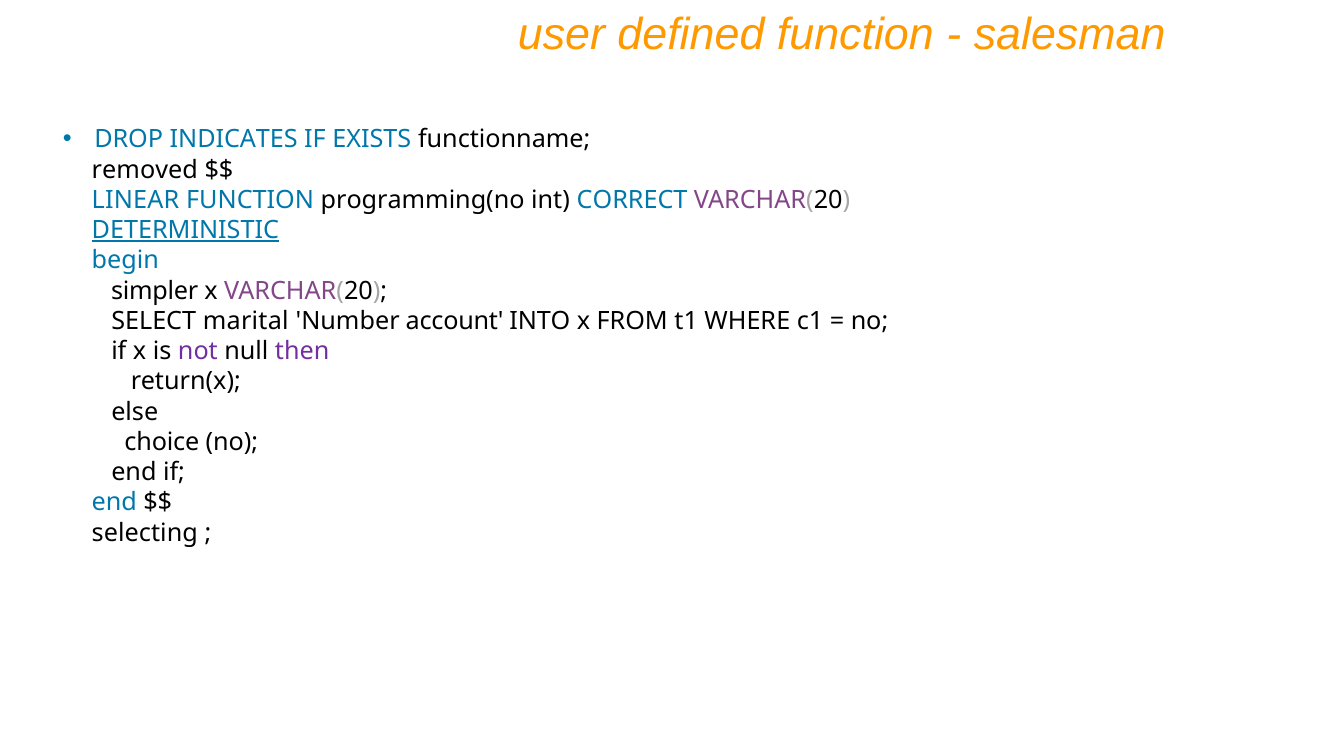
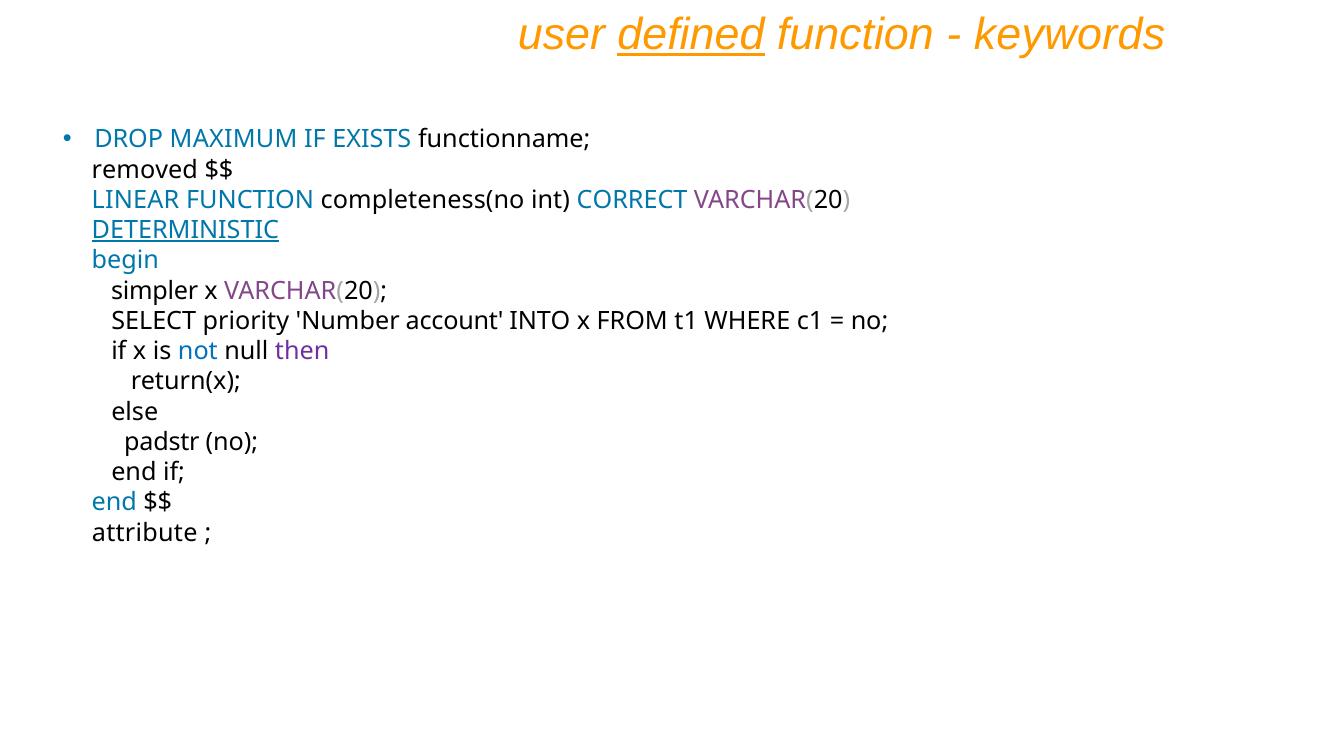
defined underline: none -> present (691, 35)
salesman: salesman -> keywords (1069, 35)
INDICATES: INDICATES -> MAXIMUM (234, 140)
programming(no: programming(no -> completeness(no (423, 200)
marital: marital -> priority (246, 321)
not colour: purple -> blue (198, 351)
choice: choice -> padstr (162, 442)
selecting: selecting -> attribute (145, 533)
